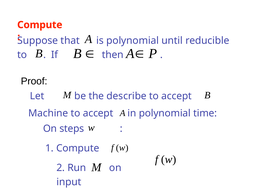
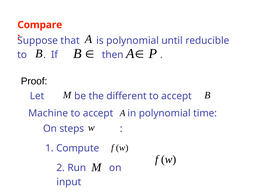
Compute: Compute -> Compare (40, 25)
describe: describe -> different (127, 96)
